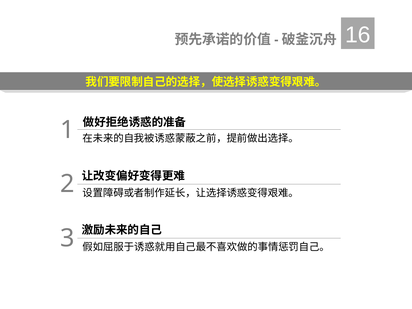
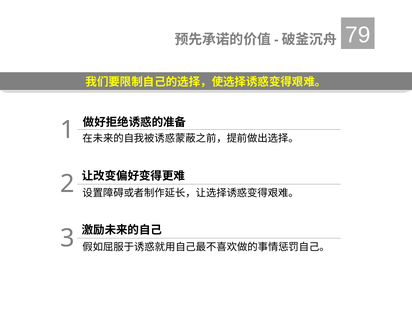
16: 16 -> 79 (358, 35)
